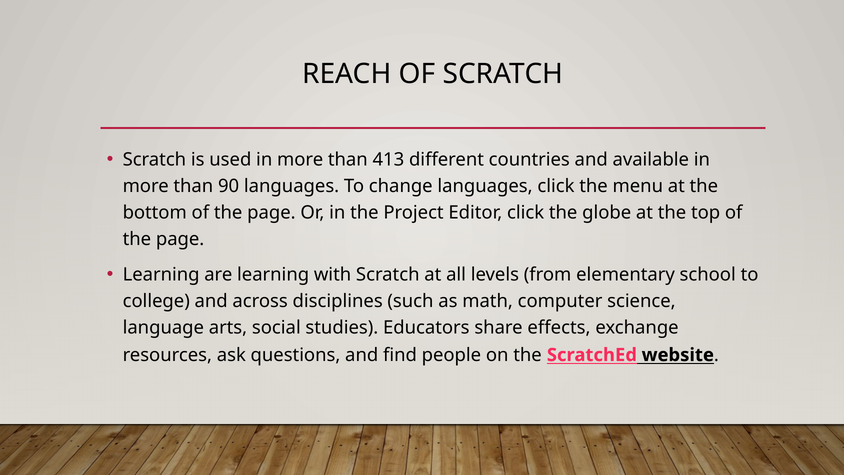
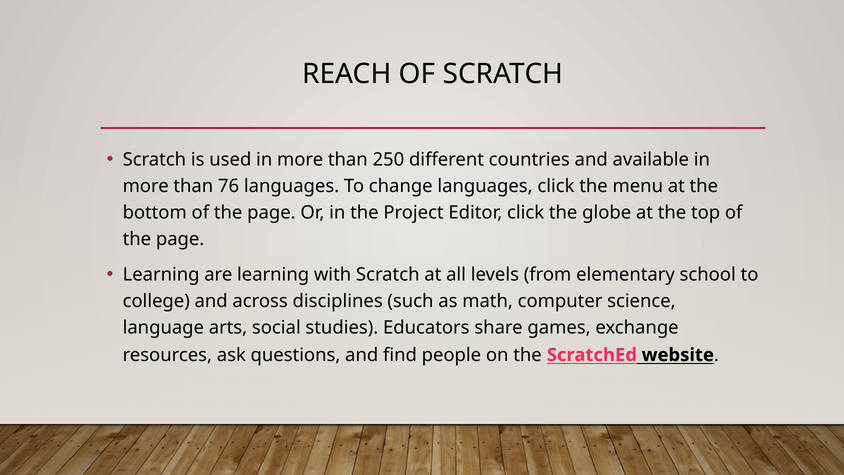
413: 413 -> 250 (388, 159)
90: 90 -> 76 (229, 186)
effects: effects -> games (559, 328)
